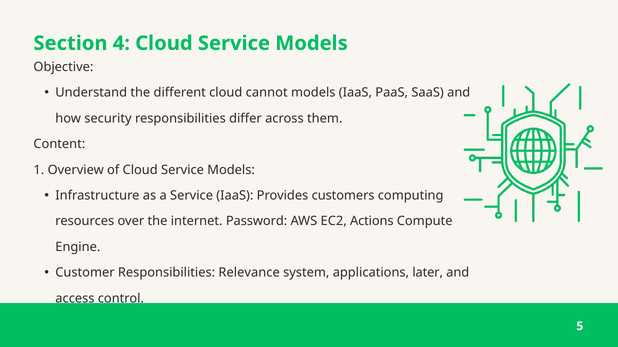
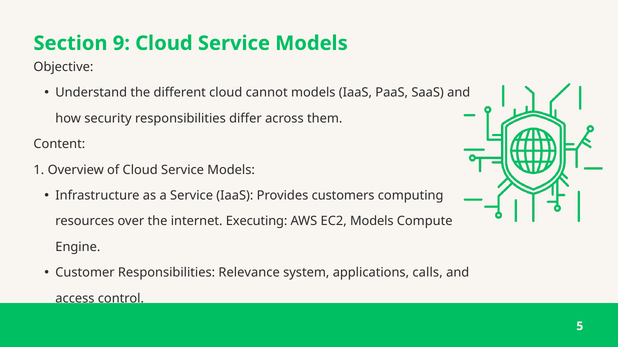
4: 4 -> 9 (121, 43)
Password: Password -> Executing (257, 222)
EC2 Actions: Actions -> Models (372, 222)
later: later -> calls (428, 273)
